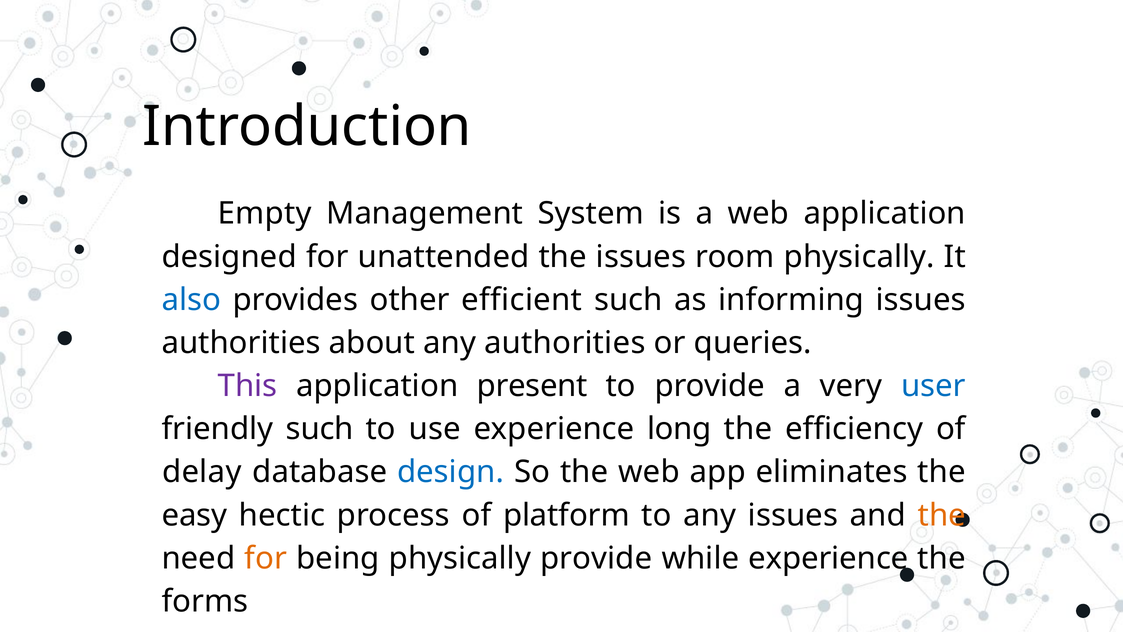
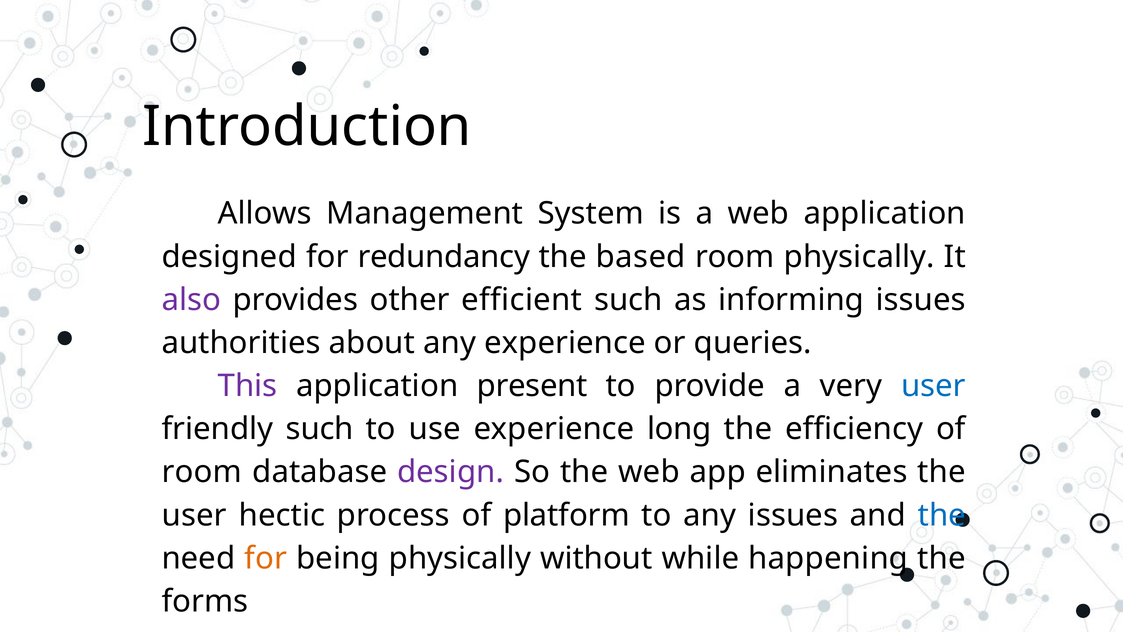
Empty: Empty -> Allows (265, 214)
unattended: unattended -> redundancy (444, 257)
the issues: issues -> based (641, 257)
also colour: blue -> purple (191, 300)
any authorities: authorities -> experience (565, 343)
delay: delay -> room (202, 472)
design colour: blue -> purple (451, 472)
easy: easy -> user (194, 515)
the colour: orange -> blue (942, 515)
physically provide: provide -> without (596, 558)
while experience: experience -> happening (828, 558)
